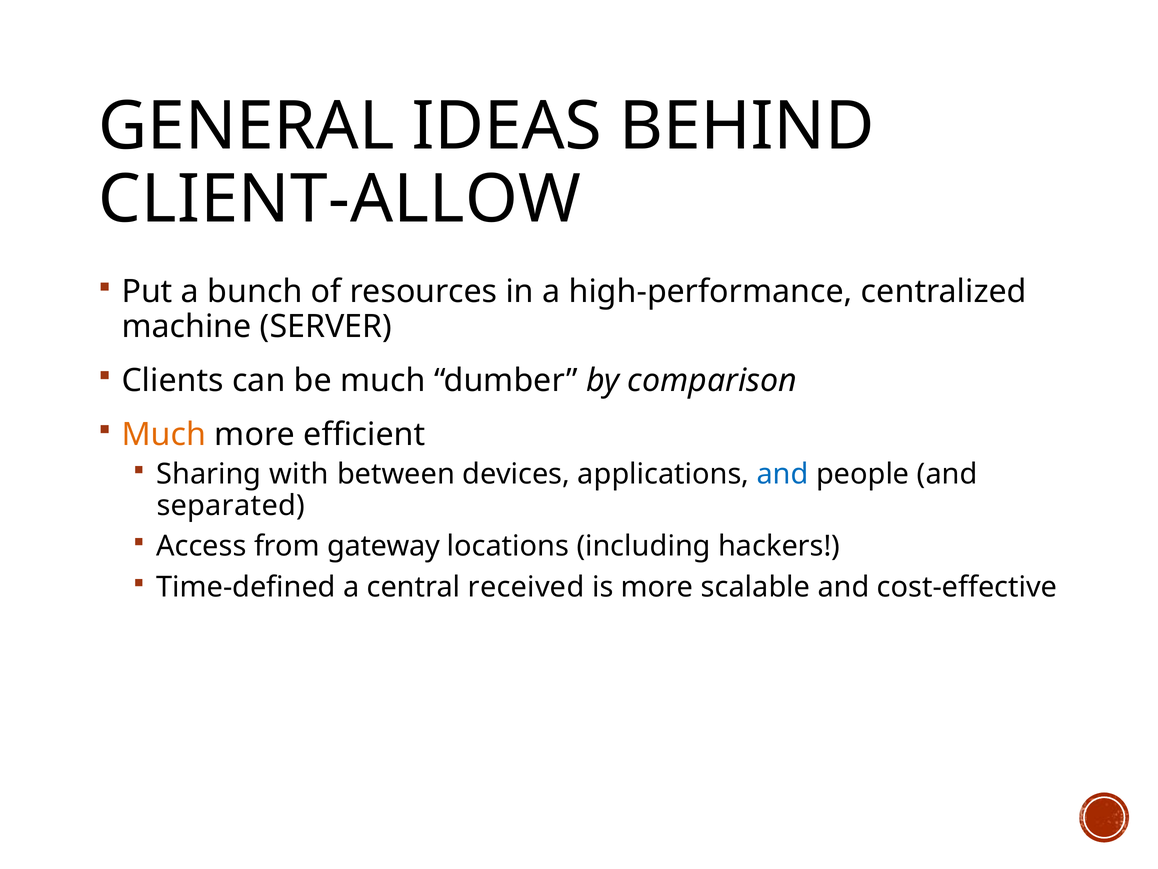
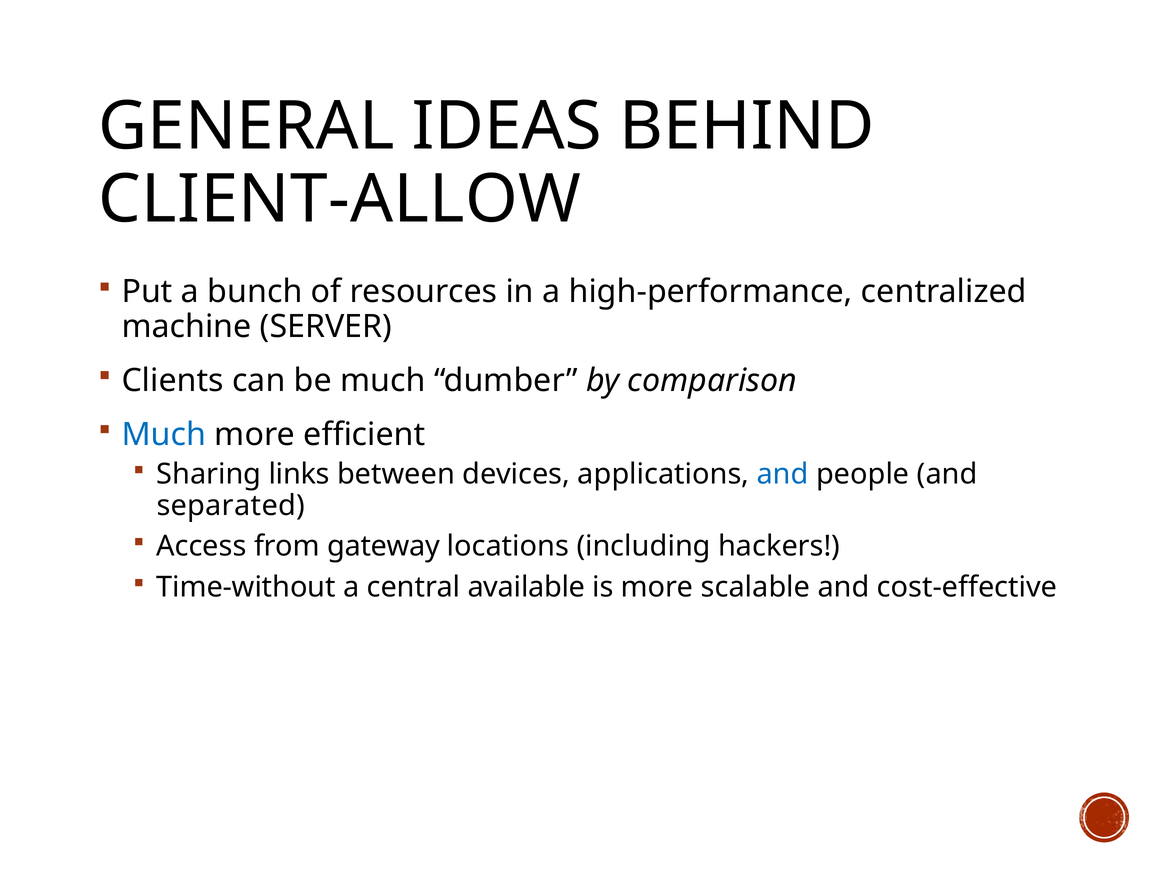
Much colour: orange -> blue (164, 434)
with: with -> links (299, 474)
Time-defined: Time-defined -> Time-without (246, 587)
received: received -> available (526, 587)
